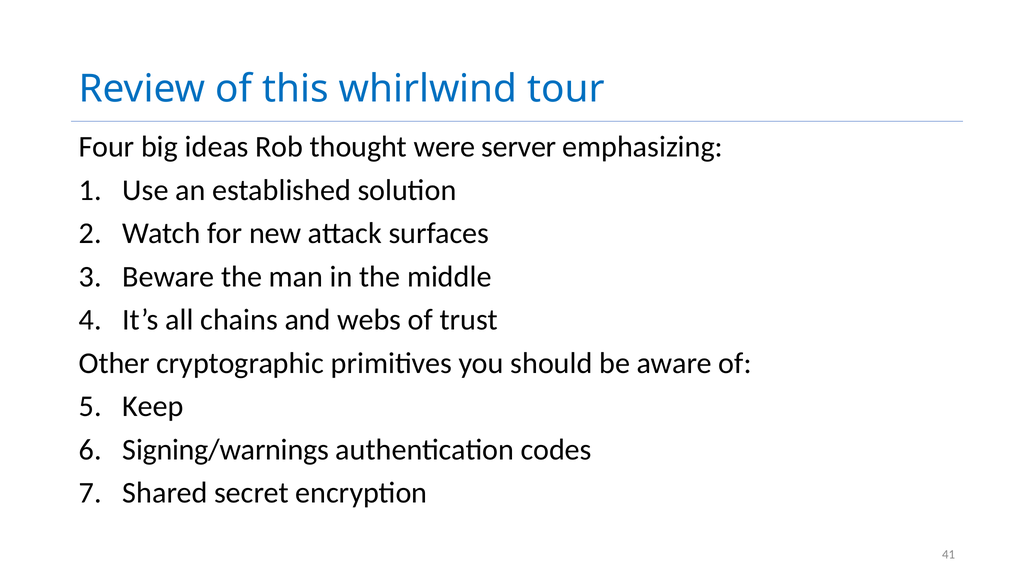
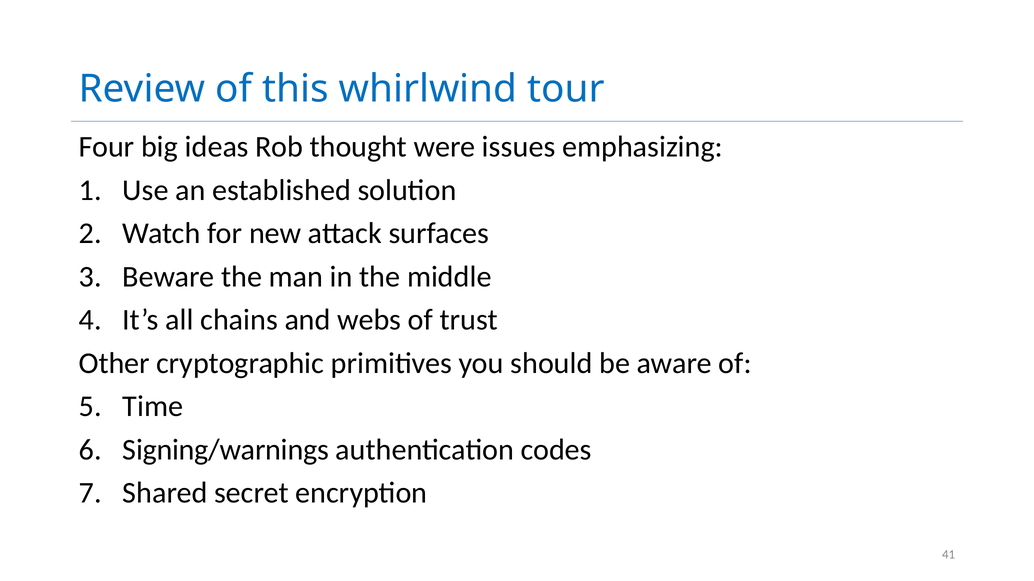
server: server -> issues (519, 147)
Keep: Keep -> Time (153, 407)
